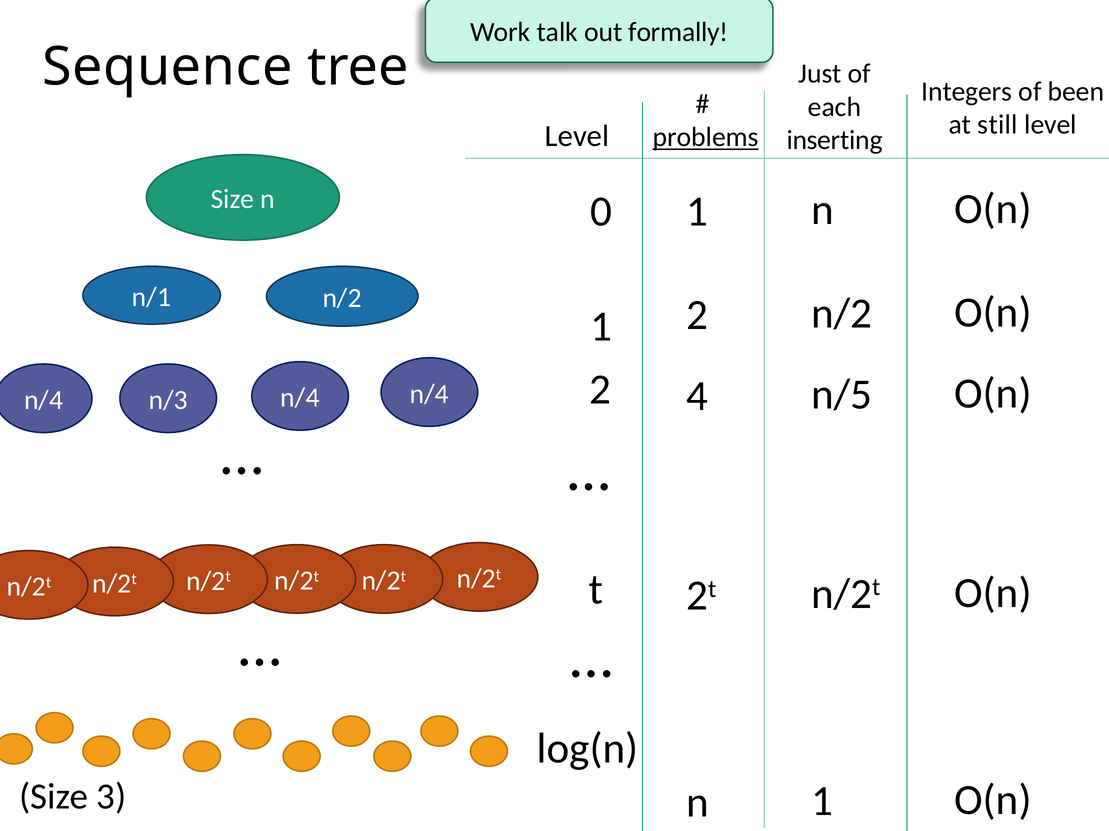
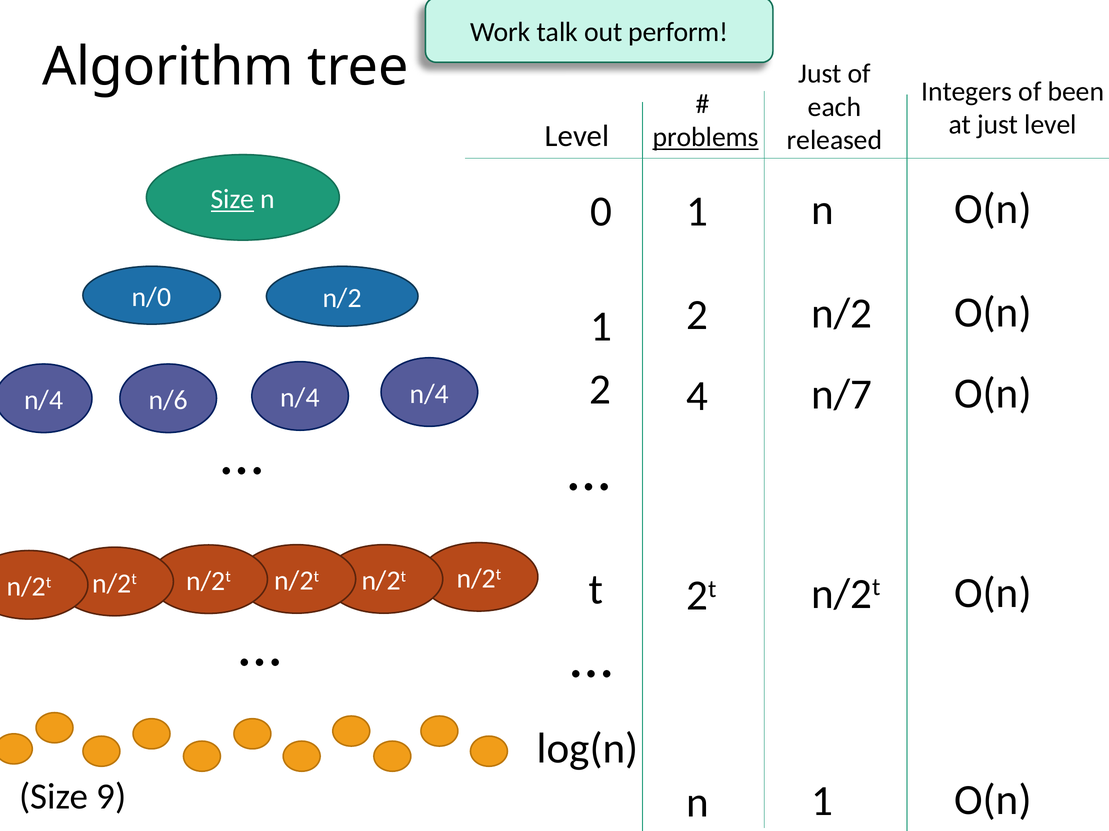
formally: formally -> perform (678, 32)
Sequence: Sequence -> Algorithm (168, 67)
at still: still -> just (998, 125)
inserting: inserting -> released (835, 140)
Size underline: none -> present (232, 199)
n/1: n/1 -> n/0 (152, 297)
n/5: n/5 -> n/7 (842, 395)
n/3: n/3 -> n/6 (168, 401)
3: 3 -> 9 (111, 797)
